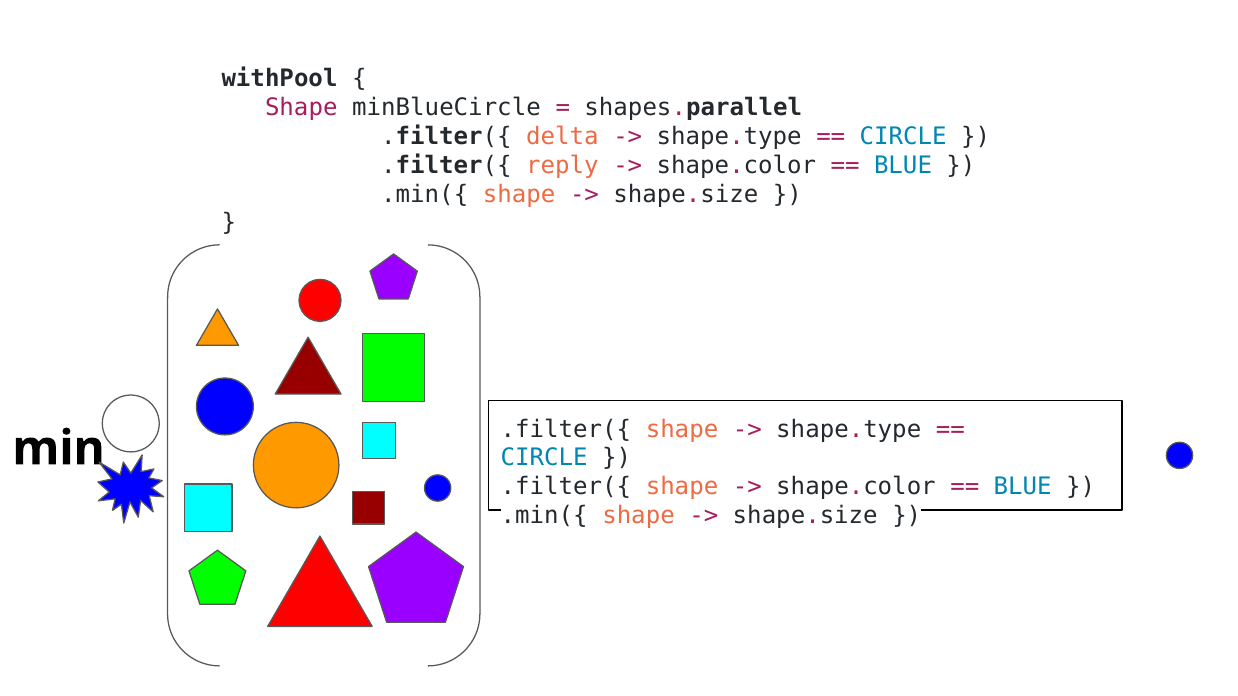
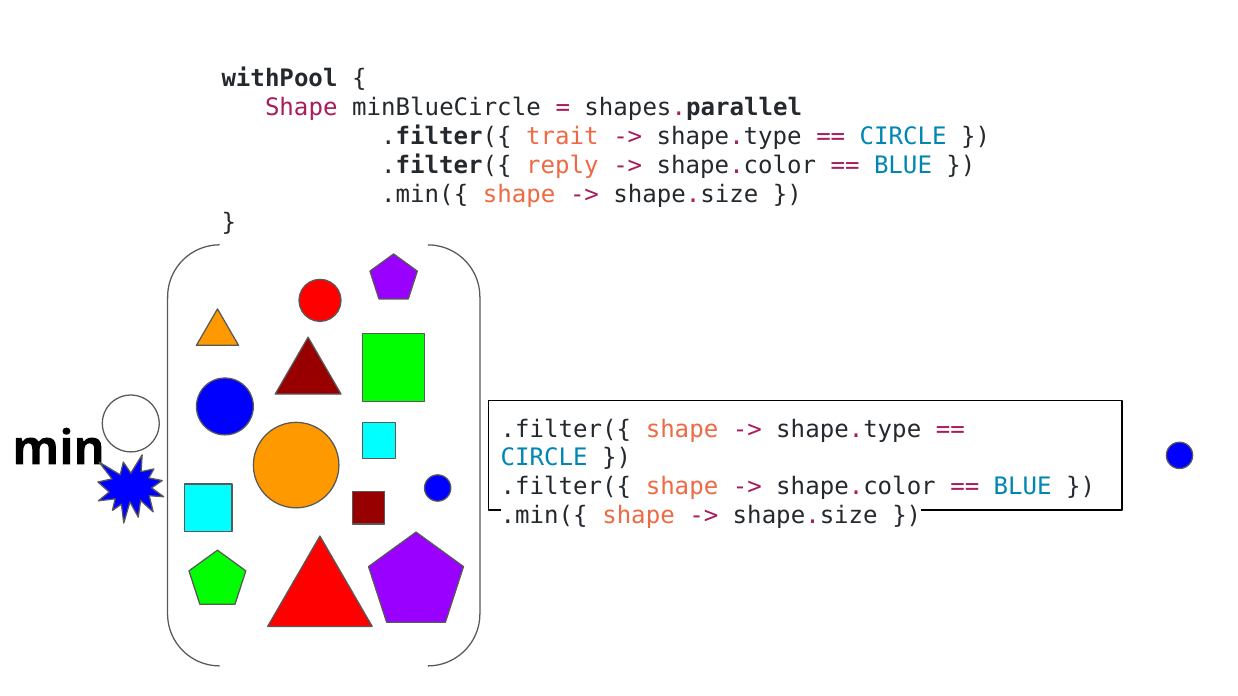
delta: delta -> trait (562, 136)
